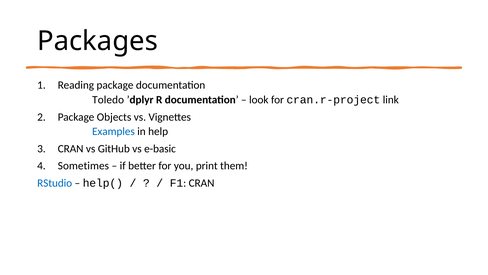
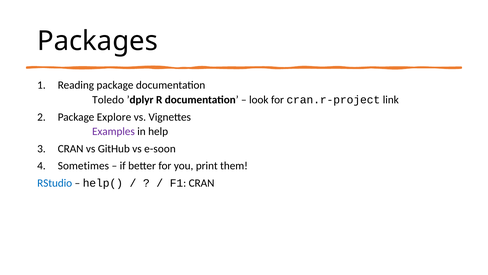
Objects: Objects -> Explore (114, 117)
Examples colour: blue -> purple (113, 131)
e-basic: e-basic -> e-soon (160, 149)
